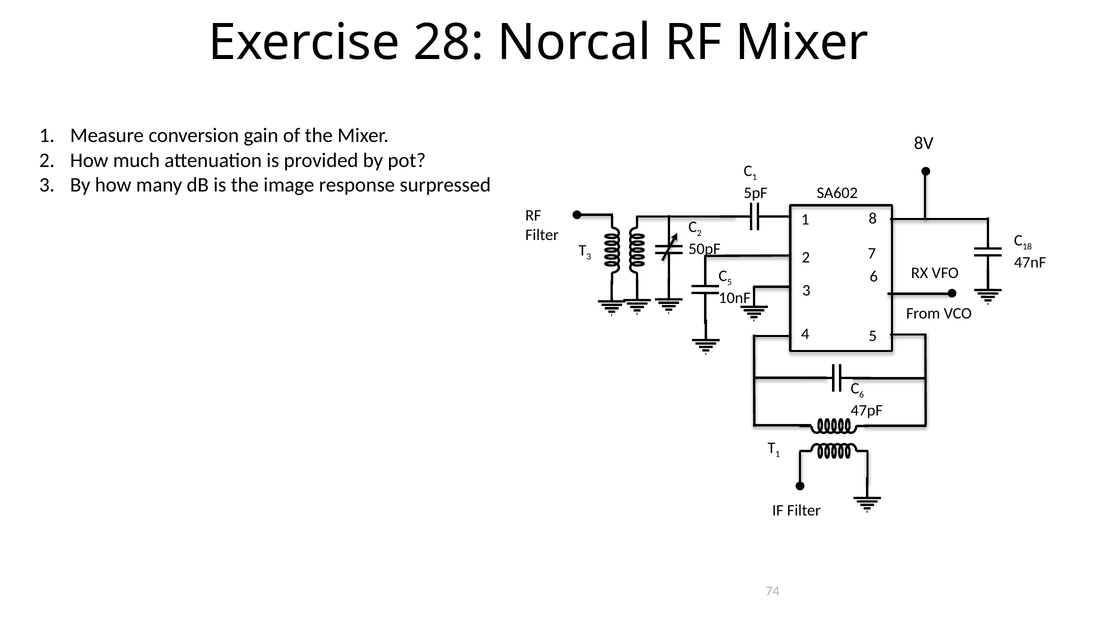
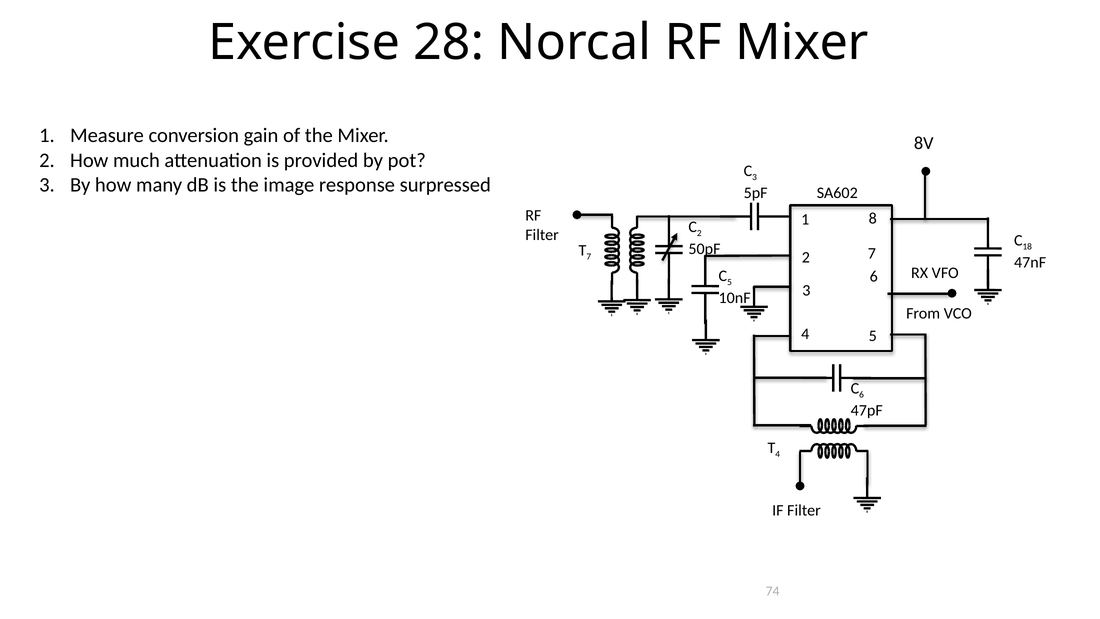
1: 1 -> 3 (755, 177)
3: 3 -> 7 (589, 257)
1: 1 -> 4 (778, 454)
